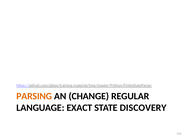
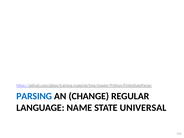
PARSING colour: orange -> blue (34, 96)
EXACT: EXACT -> NAME (79, 108)
DISCOVERY: DISCOVERY -> UNIVERSAL (143, 108)
